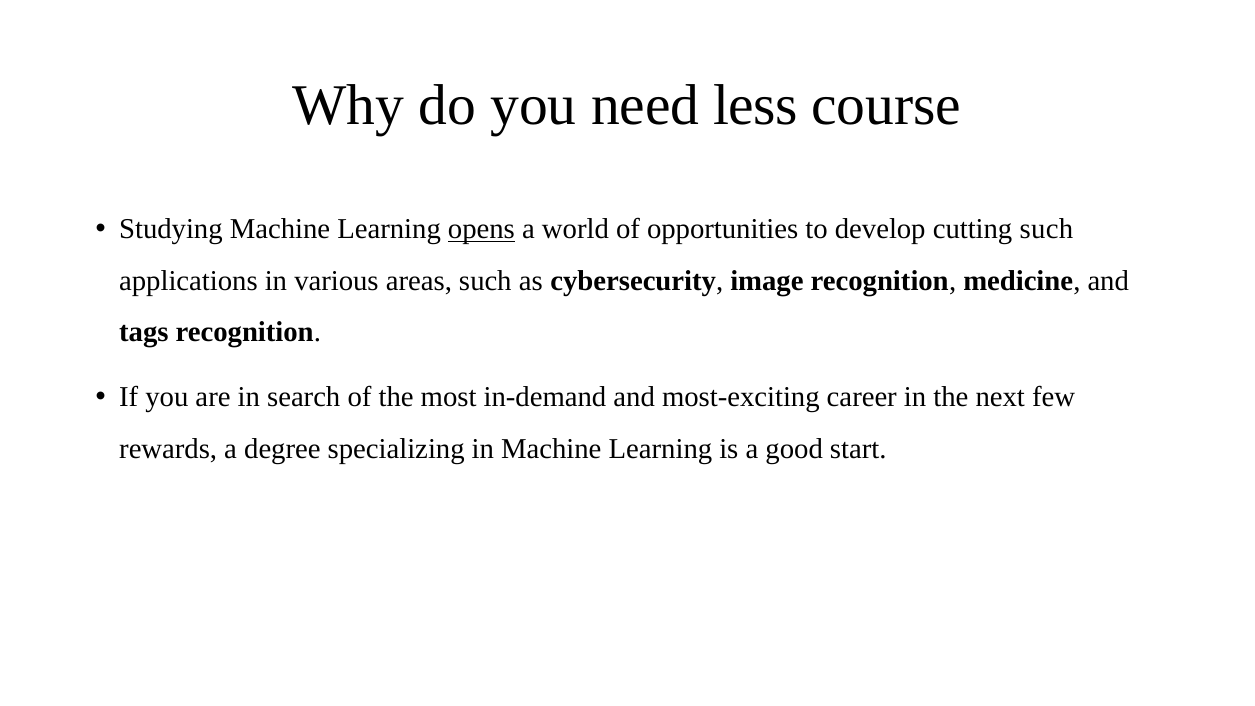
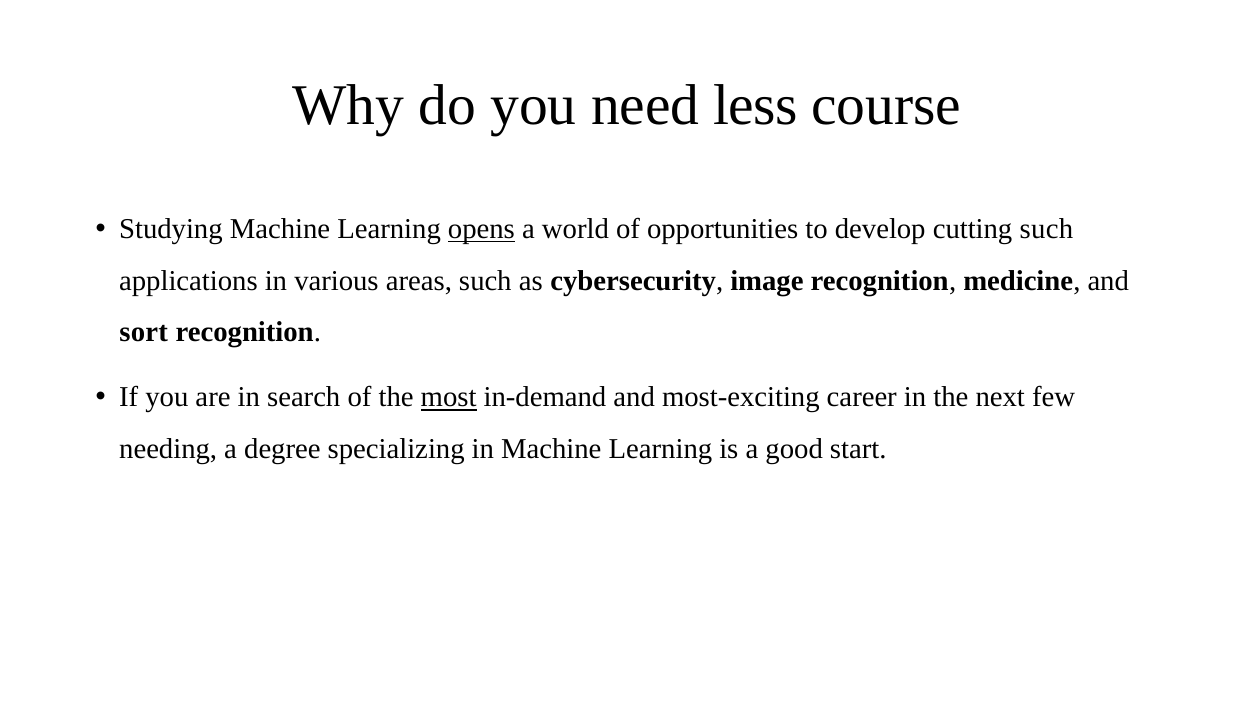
tags: tags -> sort (144, 332)
most underline: none -> present (449, 397)
rewards: rewards -> needing (168, 449)
